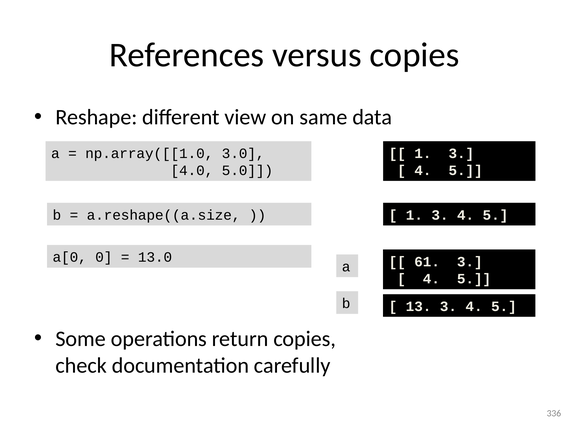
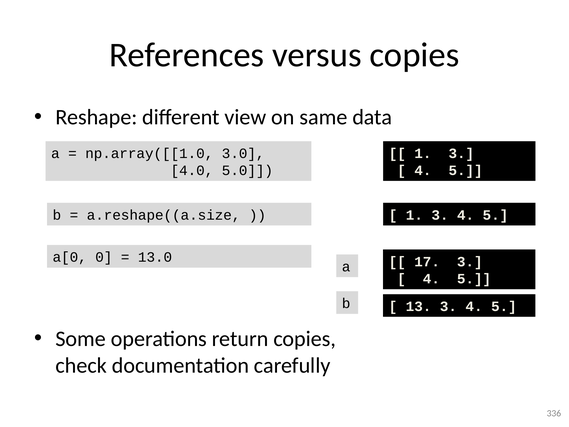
61: 61 -> 17 (427, 262)
